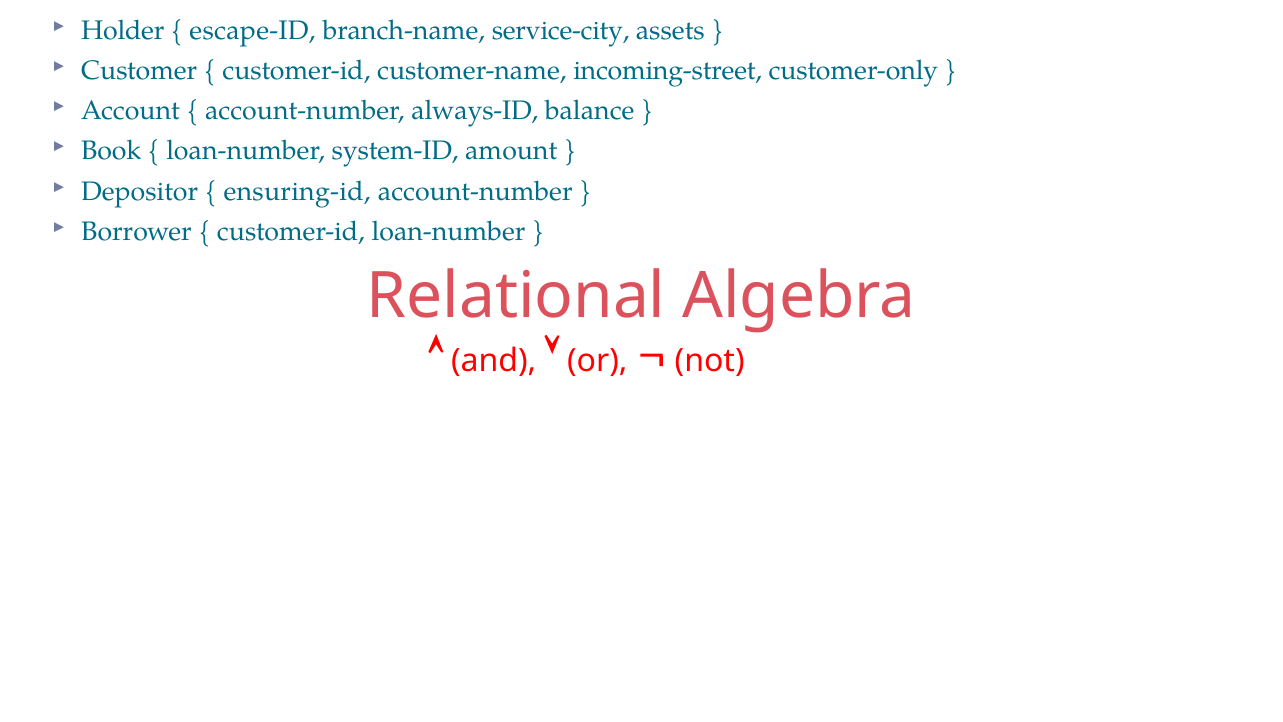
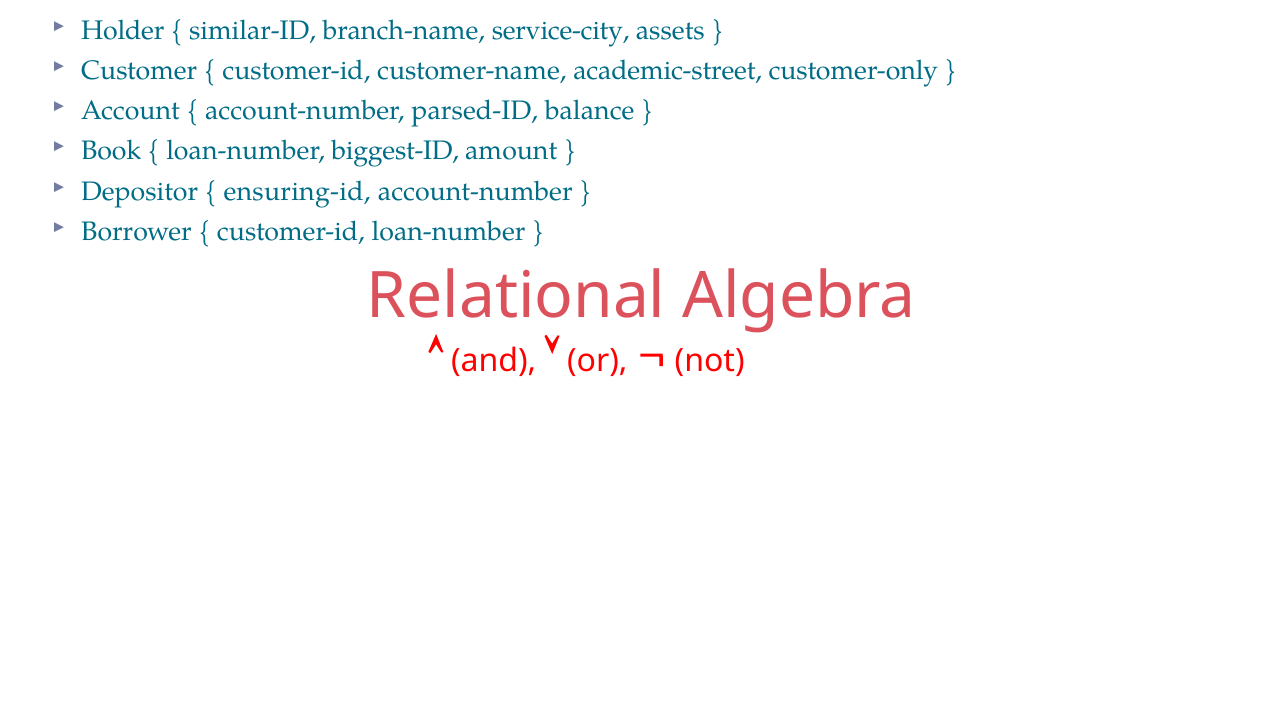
escape-ID: escape-ID -> similar-ID (253, 31)
incoming-street: incoming-street -> academic-street (668, 71)
always-ID: always-ID -> parsed-ID (475, 111)
system-ID: system-ID -> biggest-ID (395, 151)
